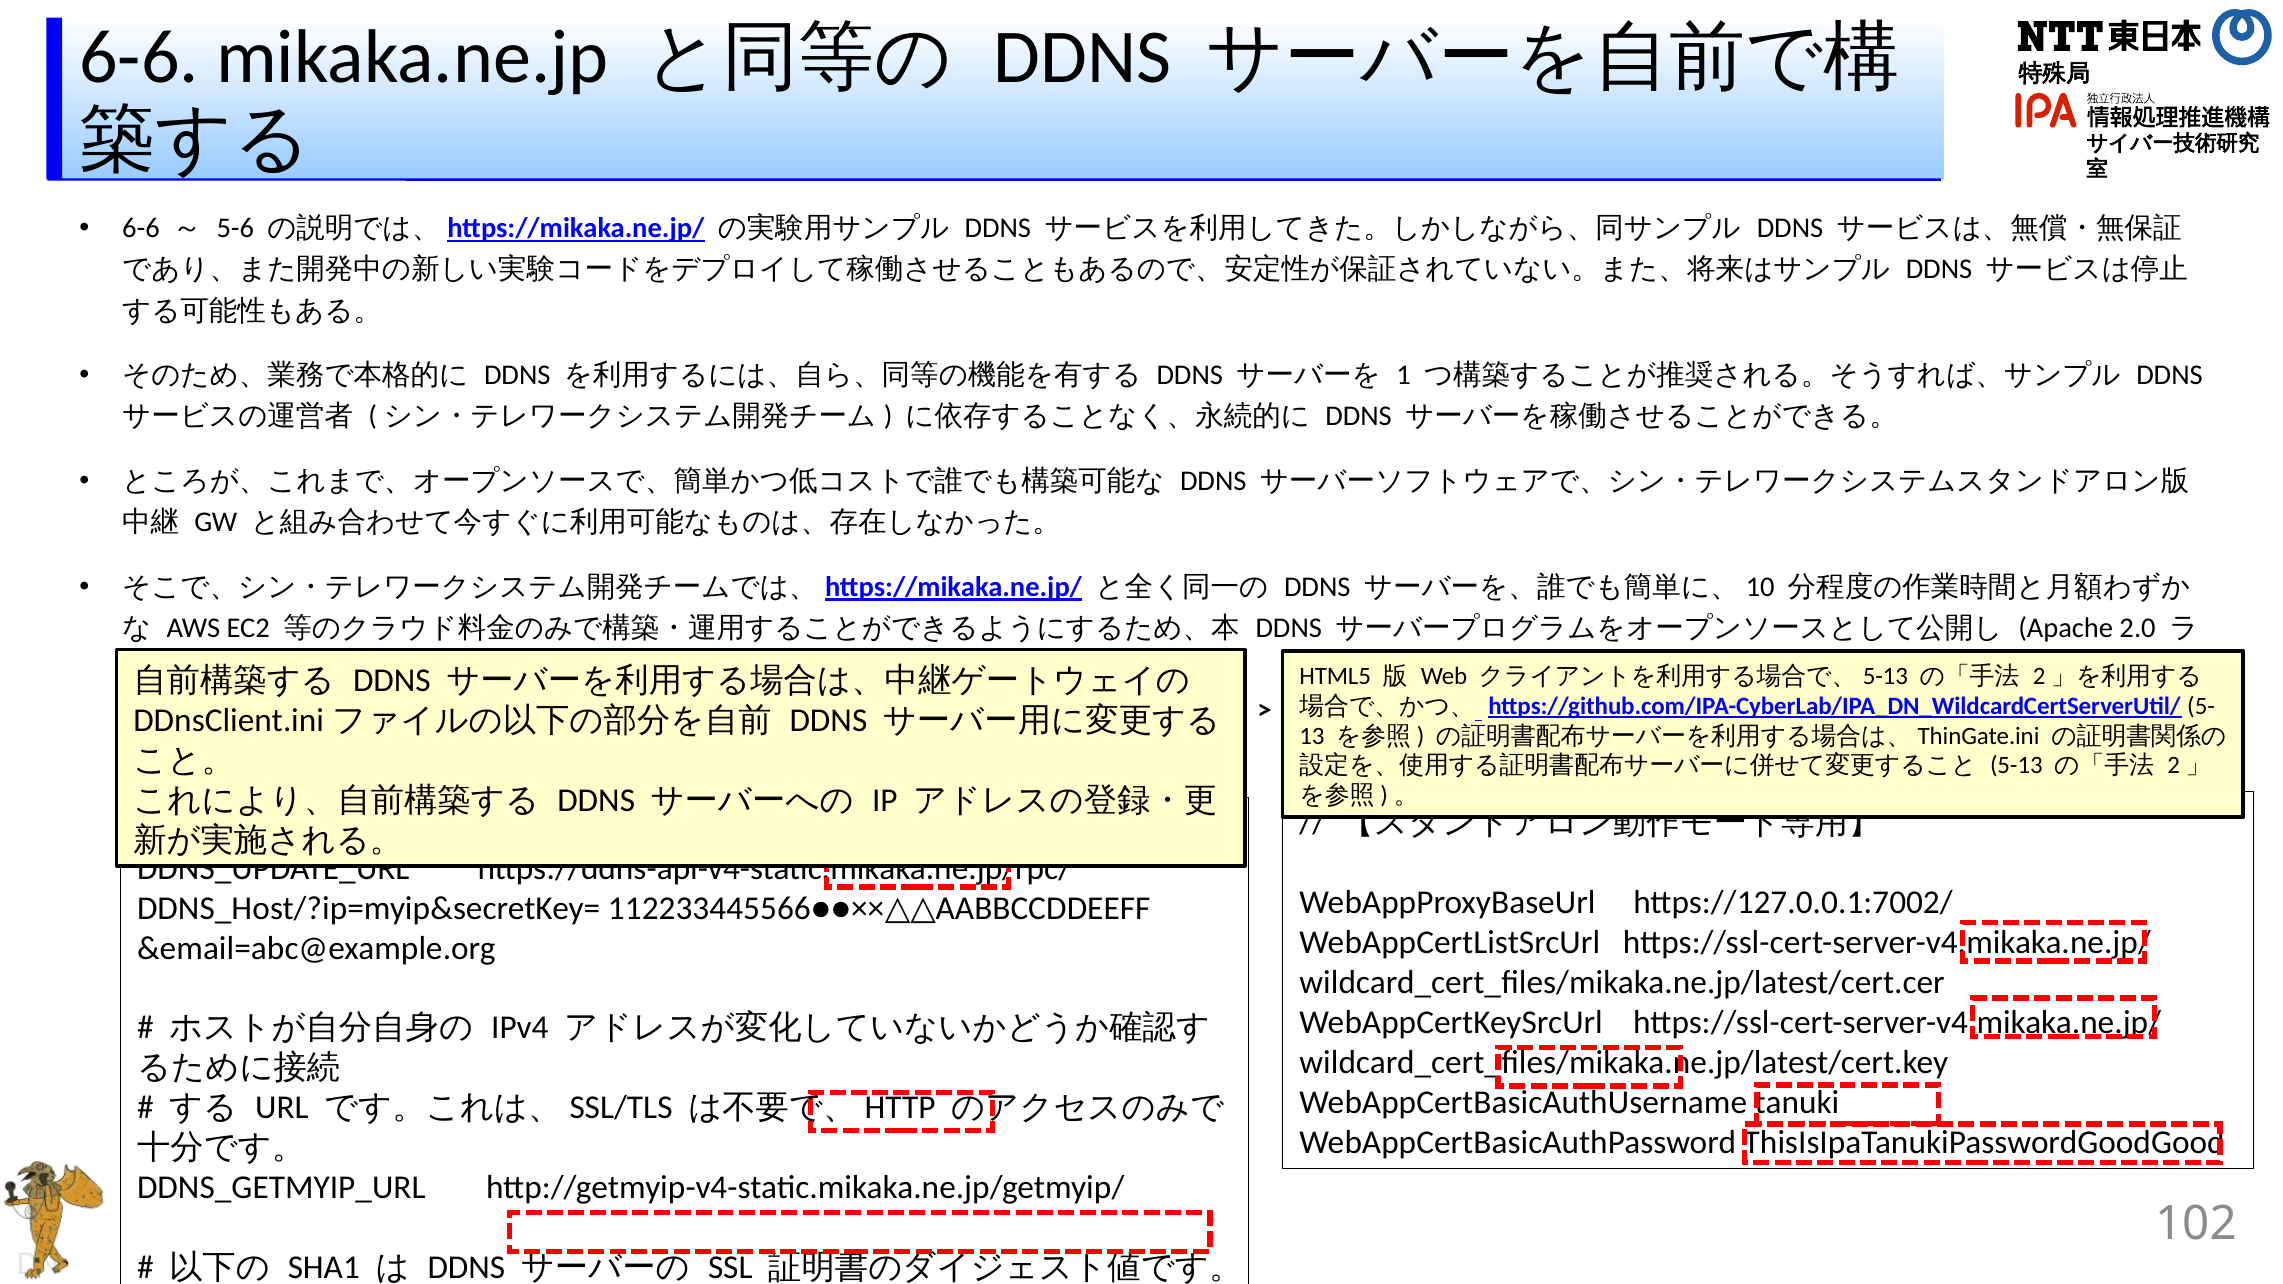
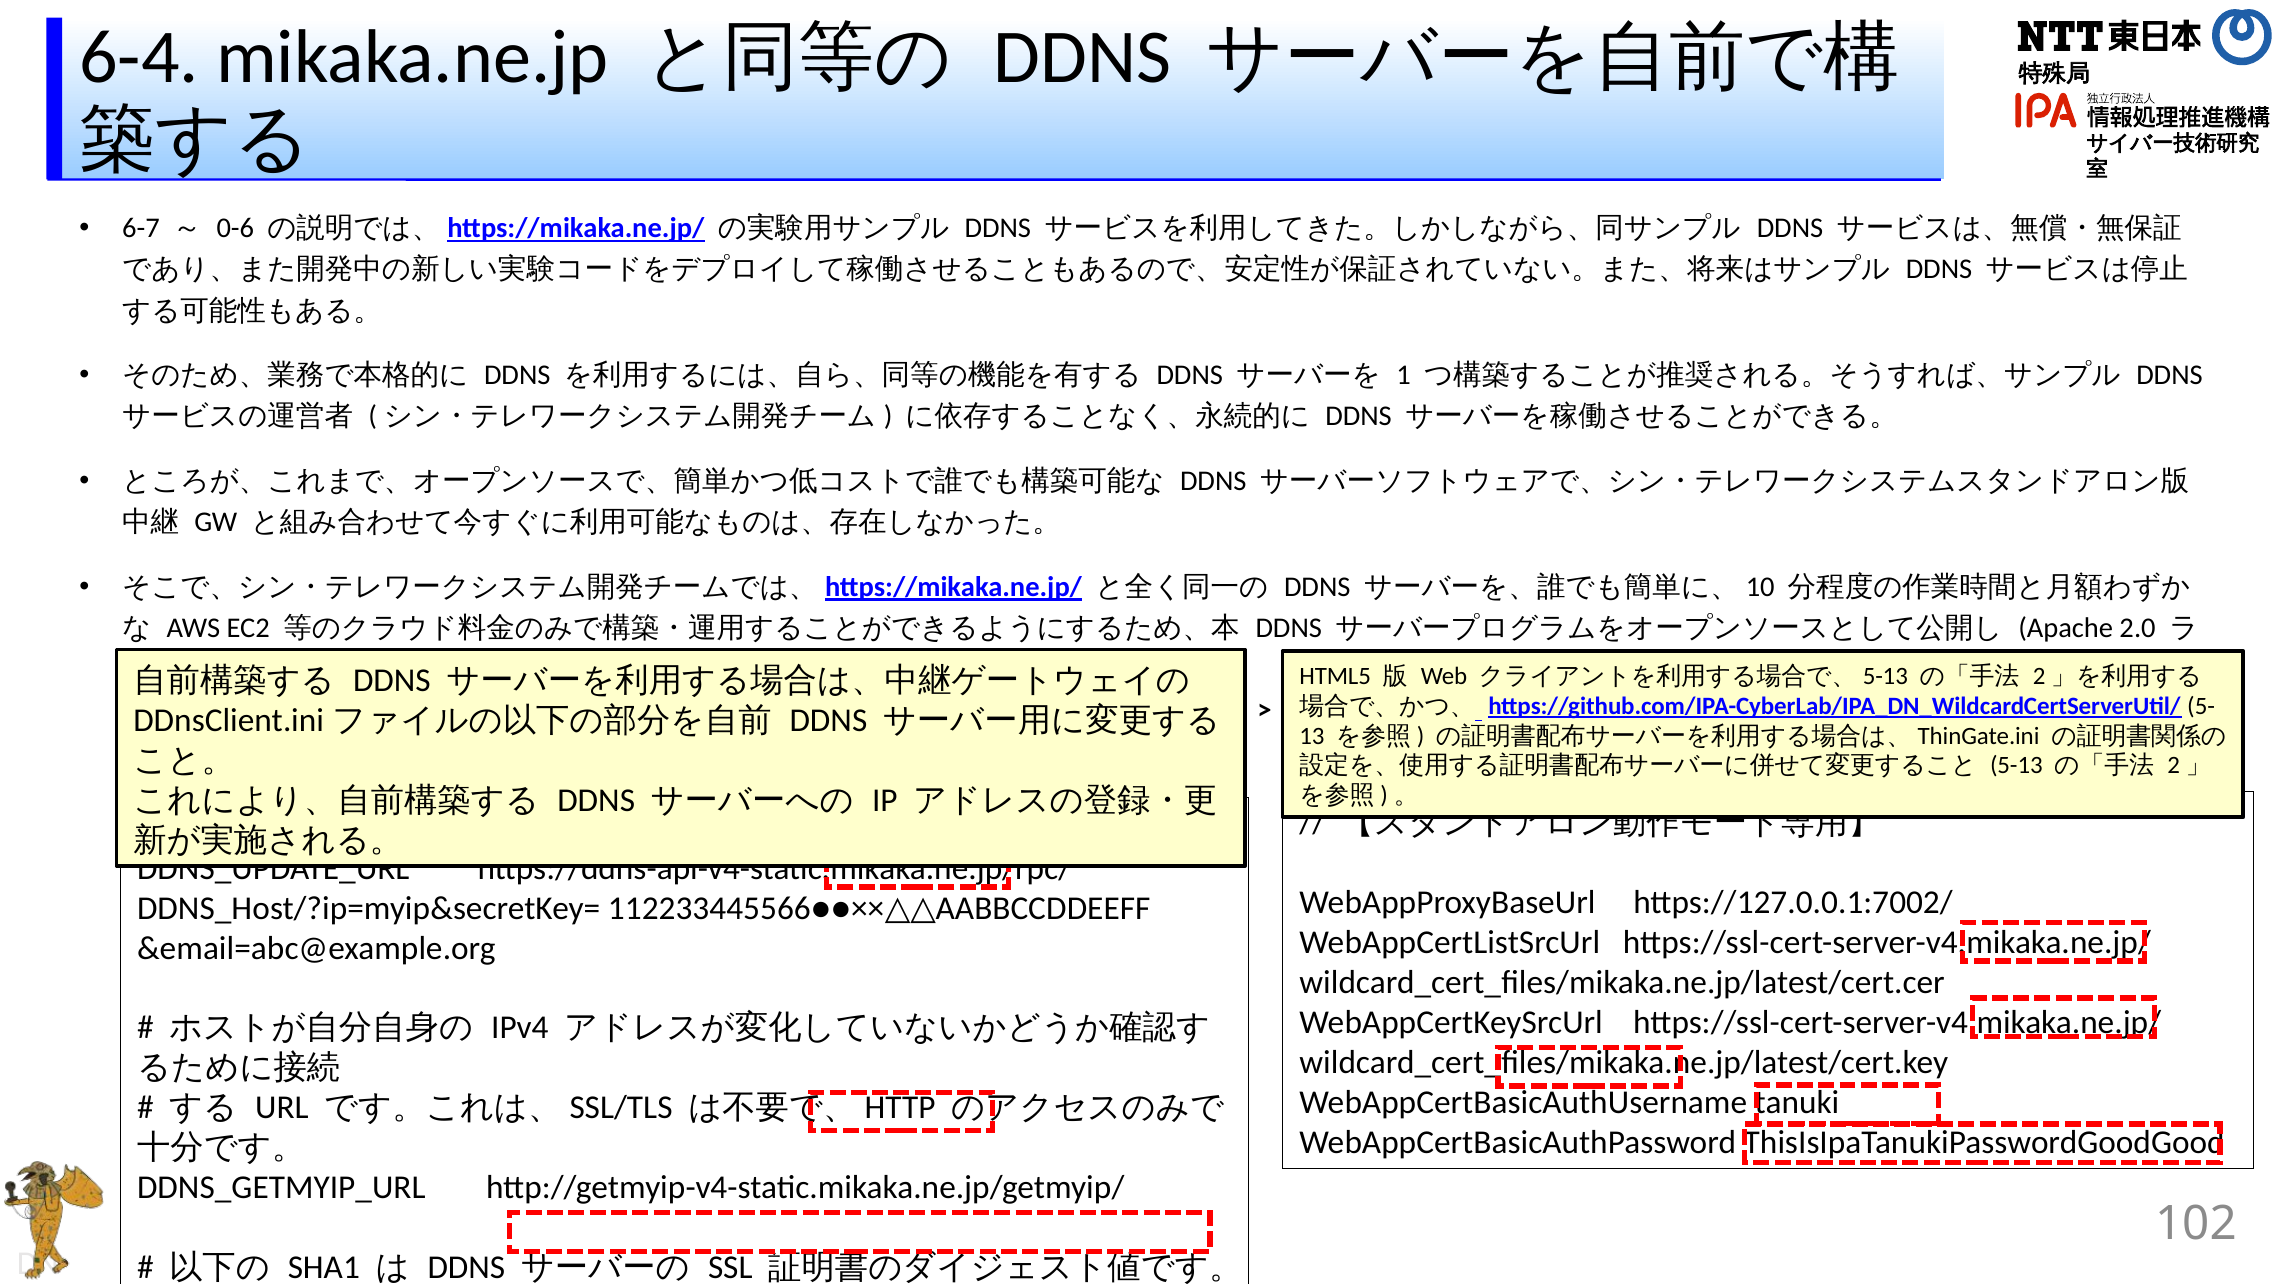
6-6: 6-6 -> 6-4 (139, 57)
6-6: 6-6 -> 6-7 (141, 229)
5-6: 5-6 -> 0-6 (235, 229)
